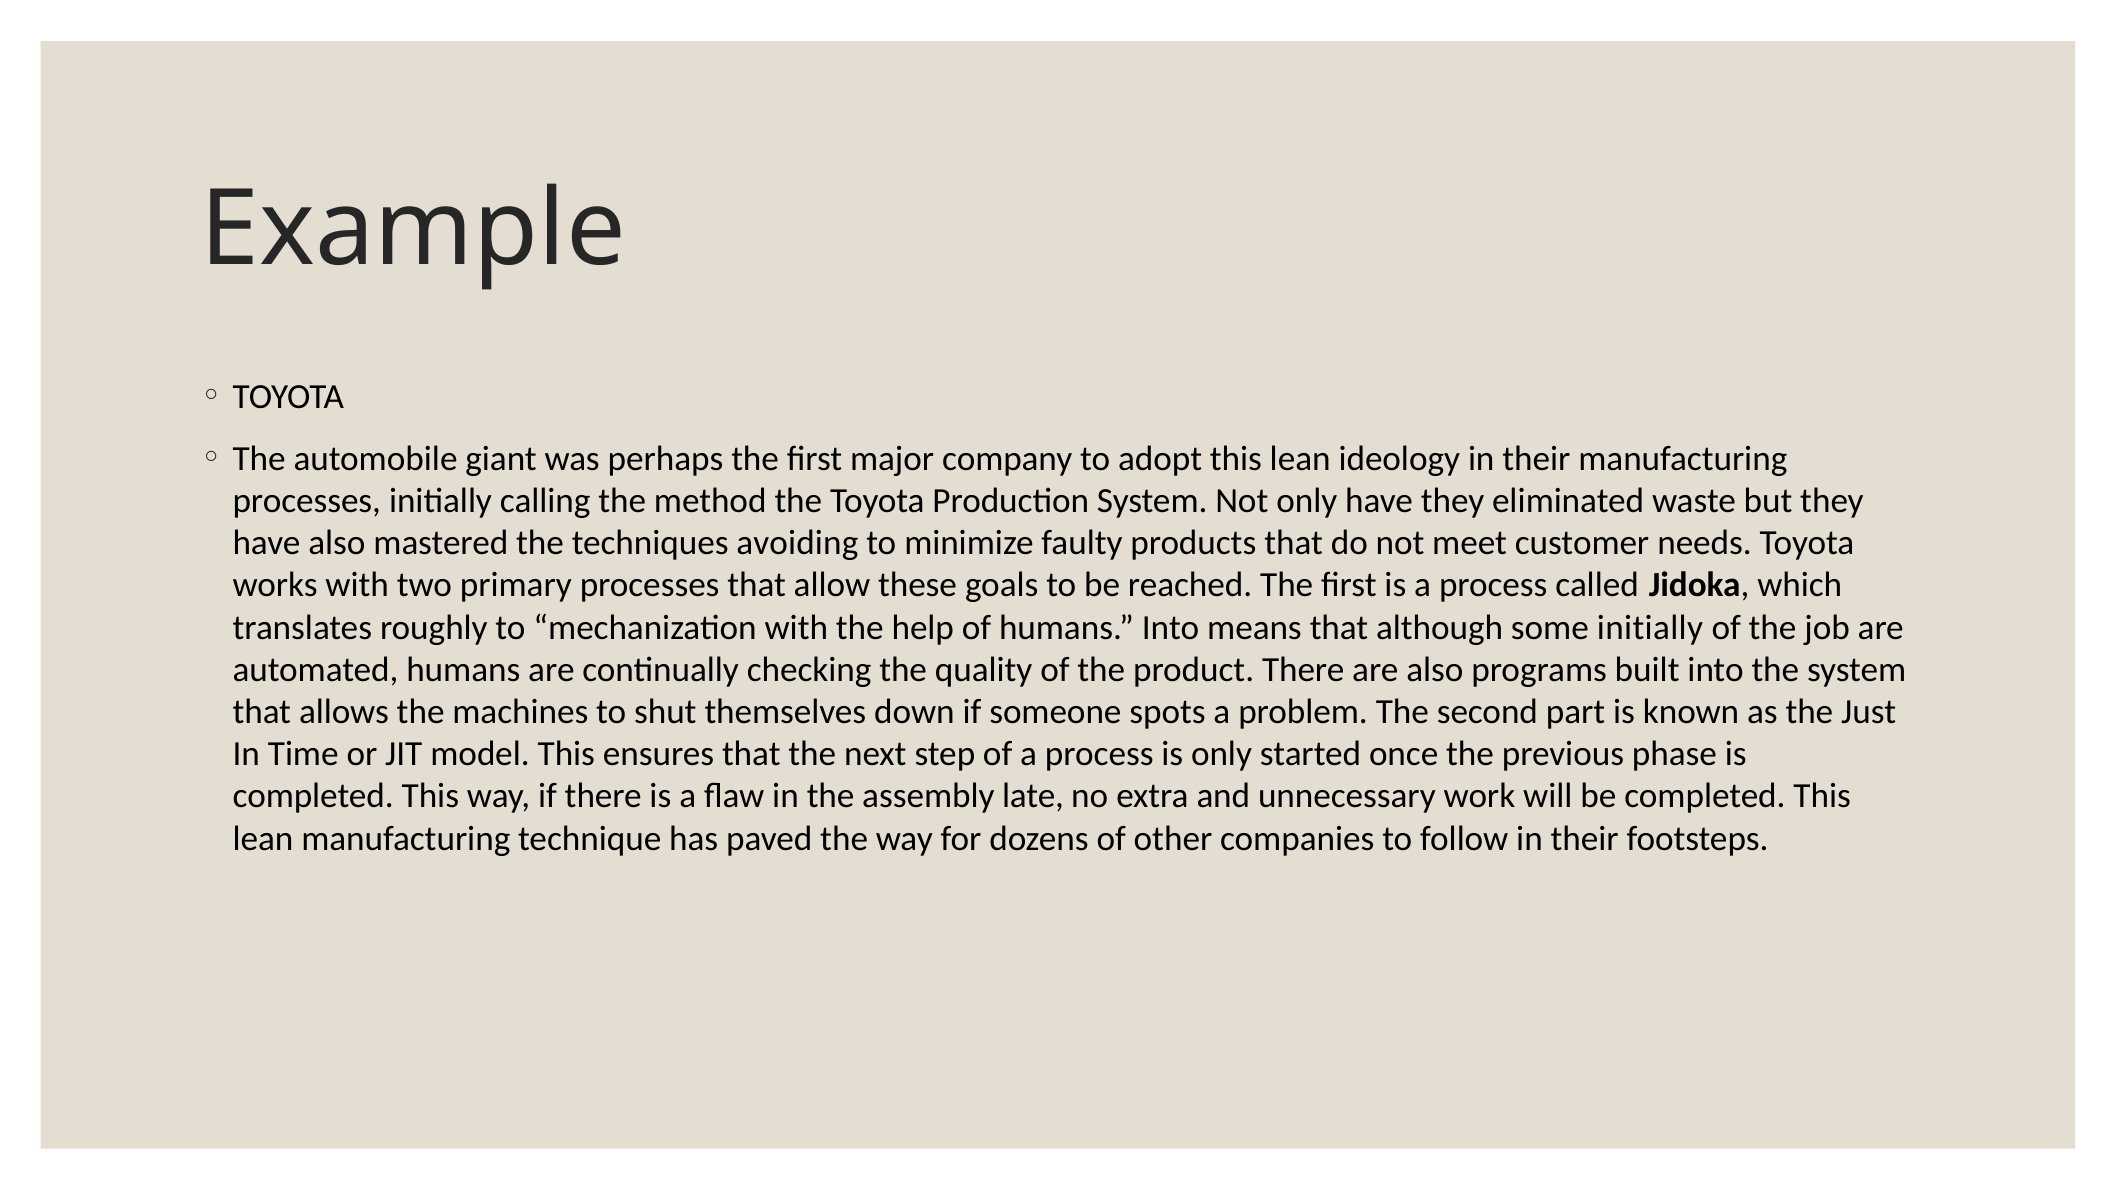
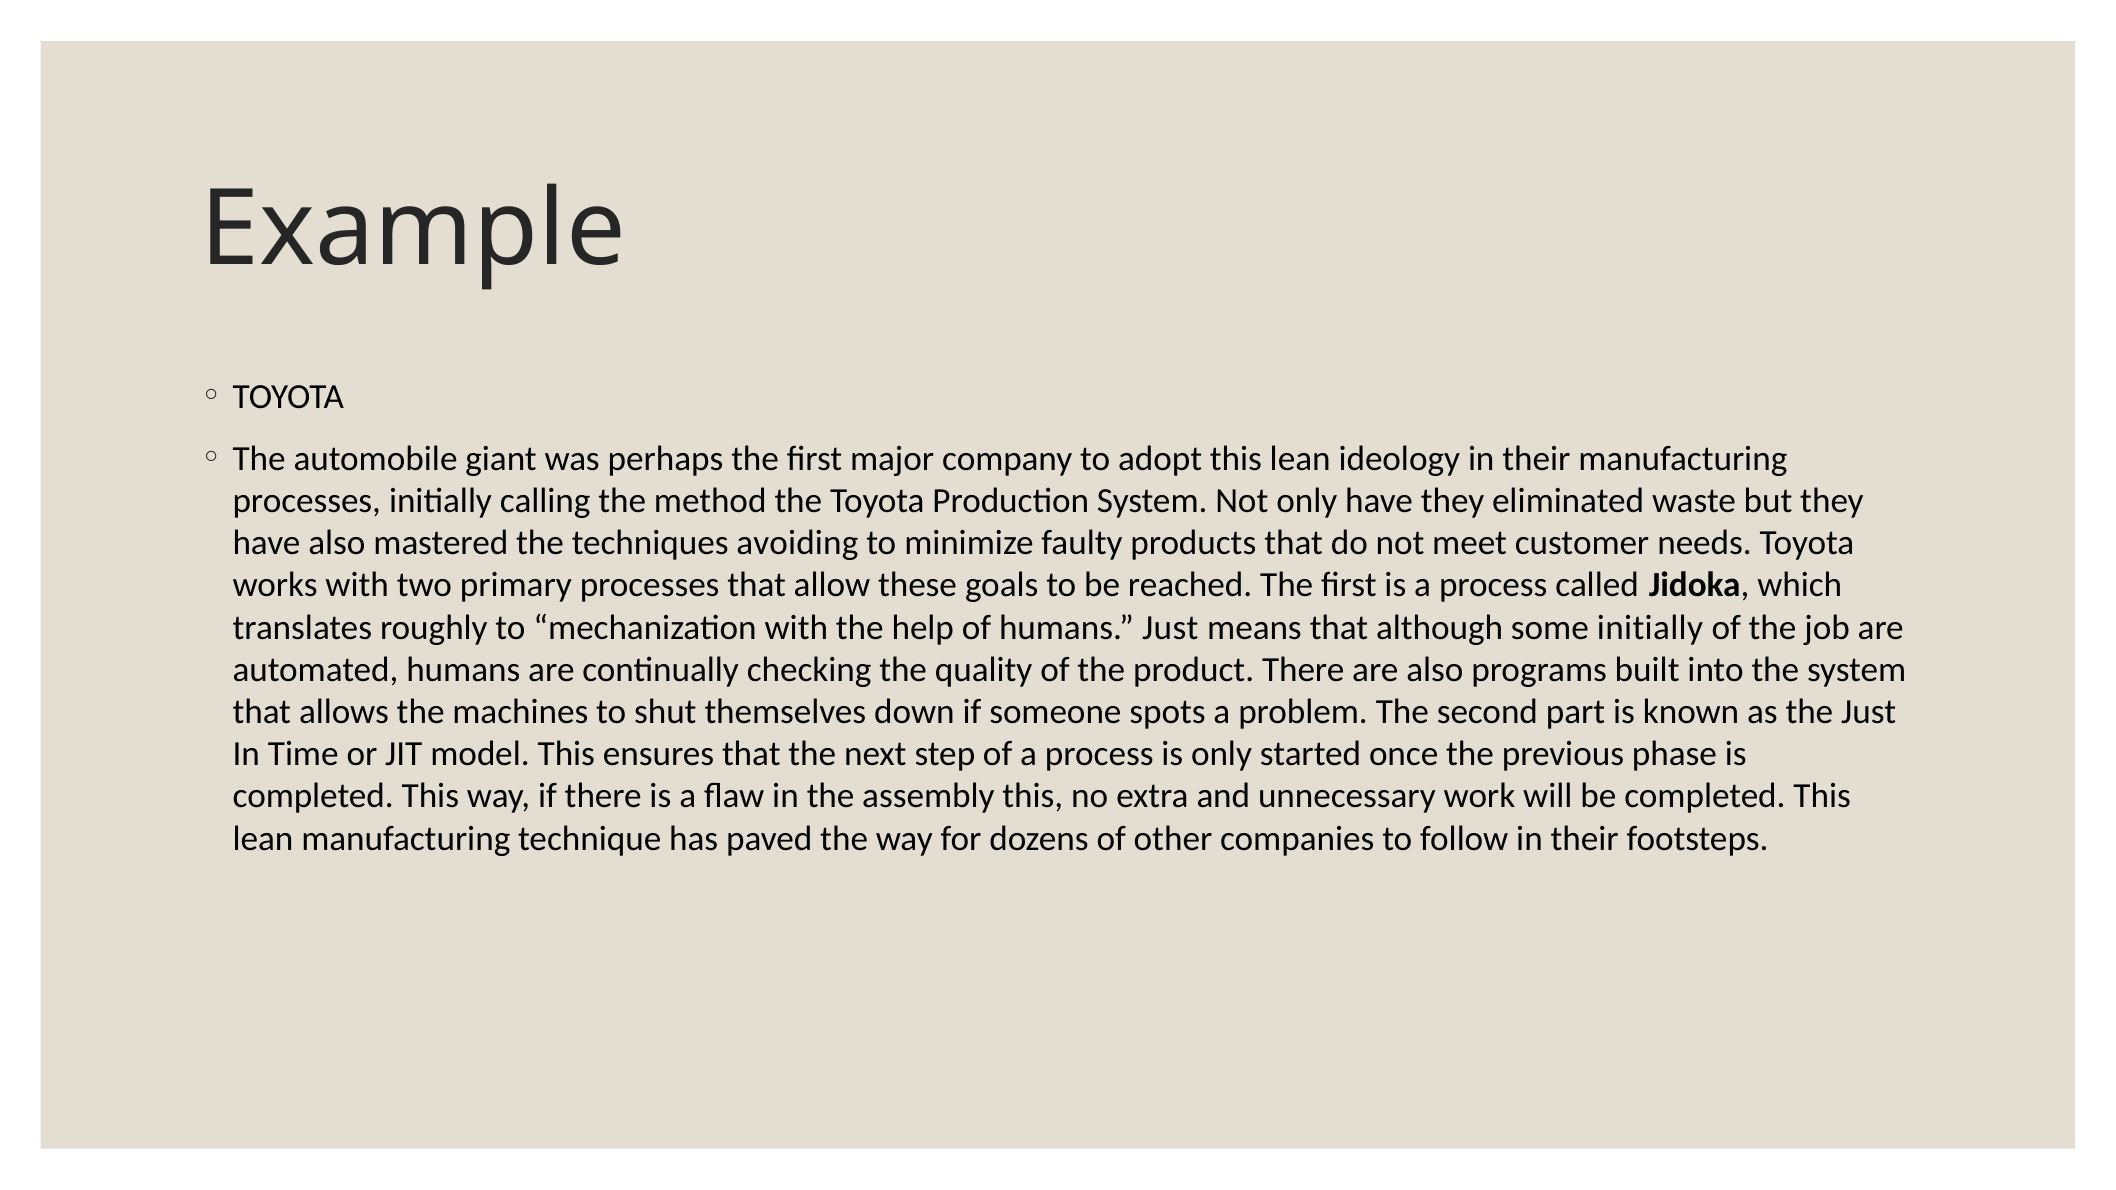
humans Into: Into -> Just (1170, 628)
assembly late: late -> this (1033, 796)
